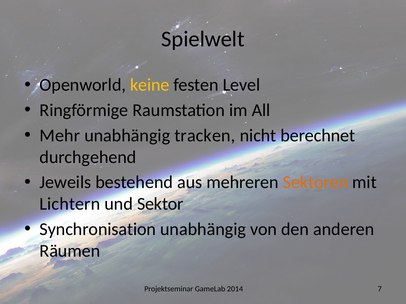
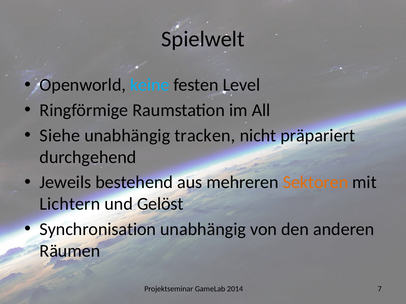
keine colour: yellow -> light blue (150, 85)
Mehr: Mehr -> Siehe (60, 136)
berechnet: berechnet -> präpariert (318, 136)
Sektor: Sektor -> Gelöst (160, 204)
